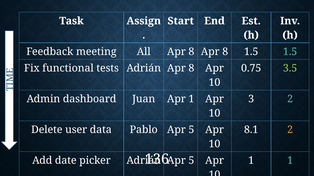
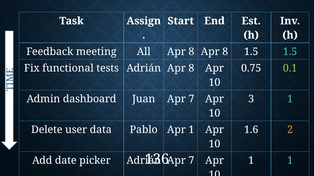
3.5: 3.5 -> 0.1 (290, 68)
Juan Apr 1: 1 -> 7 (191, 99)
3 2: 2 -> 1 (290, 99)
Pablo Apr 5: 5 -> 1 (191, 130)
8.1: 8.1 -> 1.6 (251, 130)
5: 5 -> 7 (191, 161)
